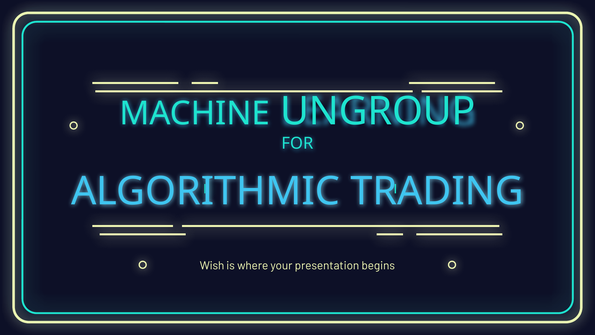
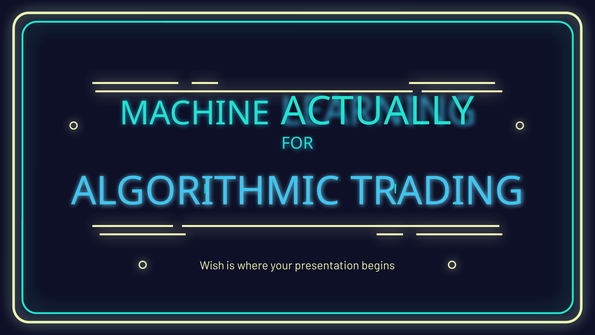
UNGROUP: UNGROUP -> ACTUALLY (378, 111)
